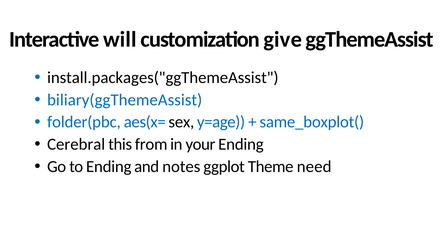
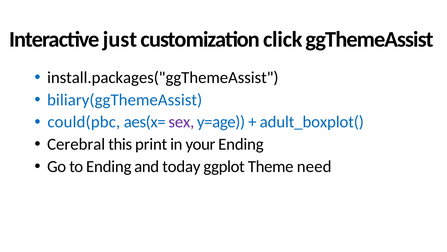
will: will -> just (120, 39)
give: give -> click (283, 39)
folder(pbc: folder(pbc -> could(pbc (84, 122)
sex colour: black -> purple (181, 122)
same_boxplot(: same_boxplot( -> adult_boxplot( (312, 122)
from: from -> print (151, 144)
notes: notes -> today (181, 166)
